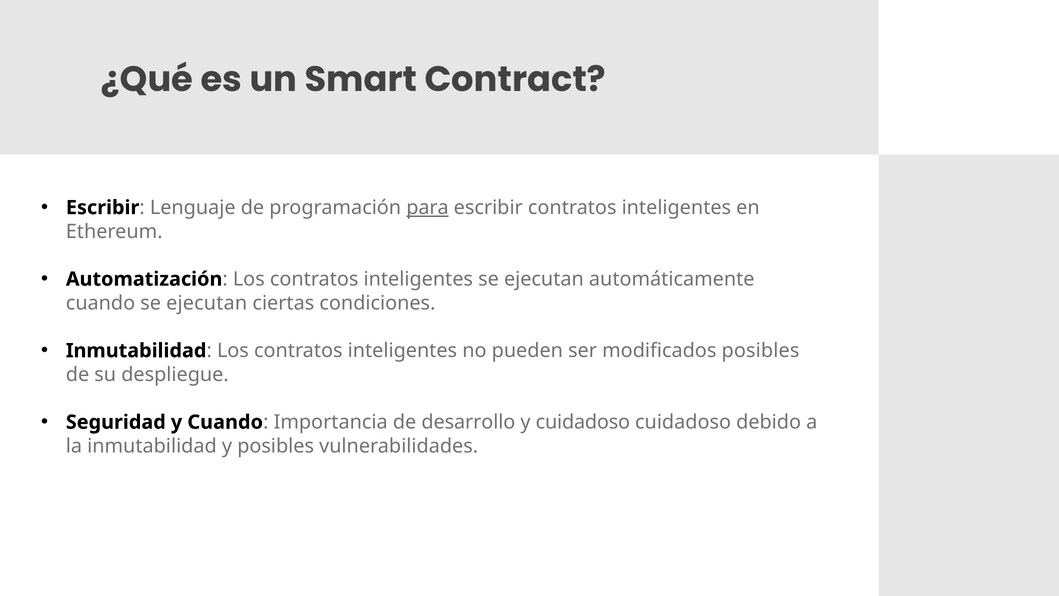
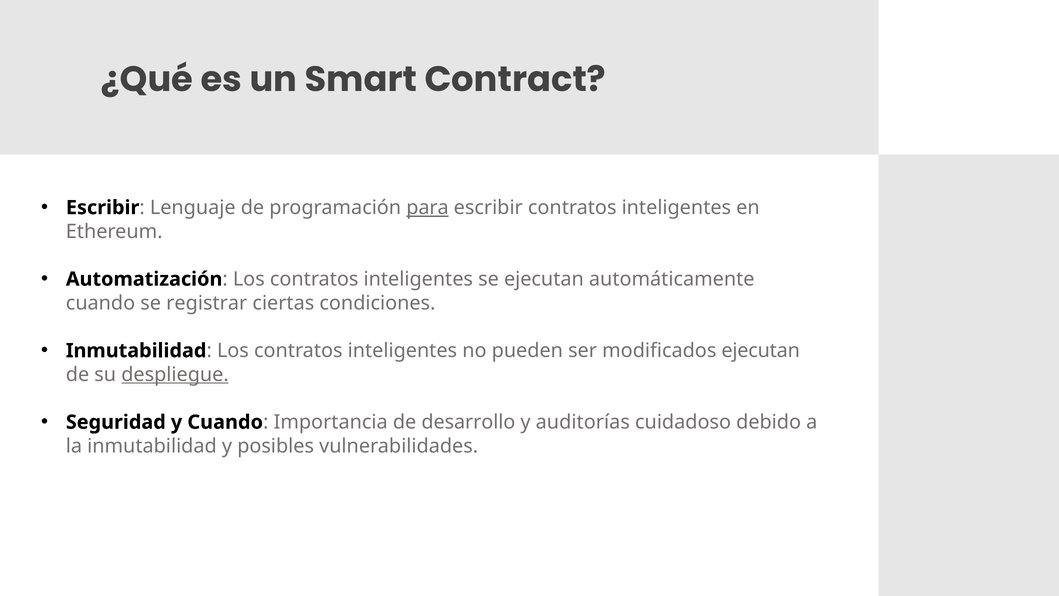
cuando se ejecutan: ejecutan -> registrar (207, 303)
modificados posibles: posibles -> ejecutan (761, 351)
despliegue underline: none -> present (175, 374)
y cuidadoso: cuidadoso -> auditorías (583, 422)
